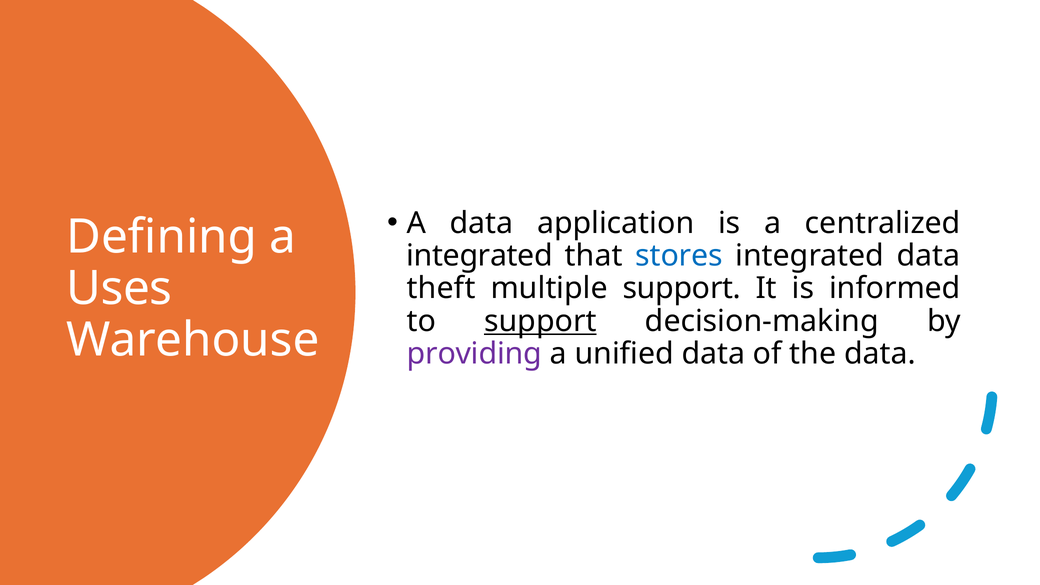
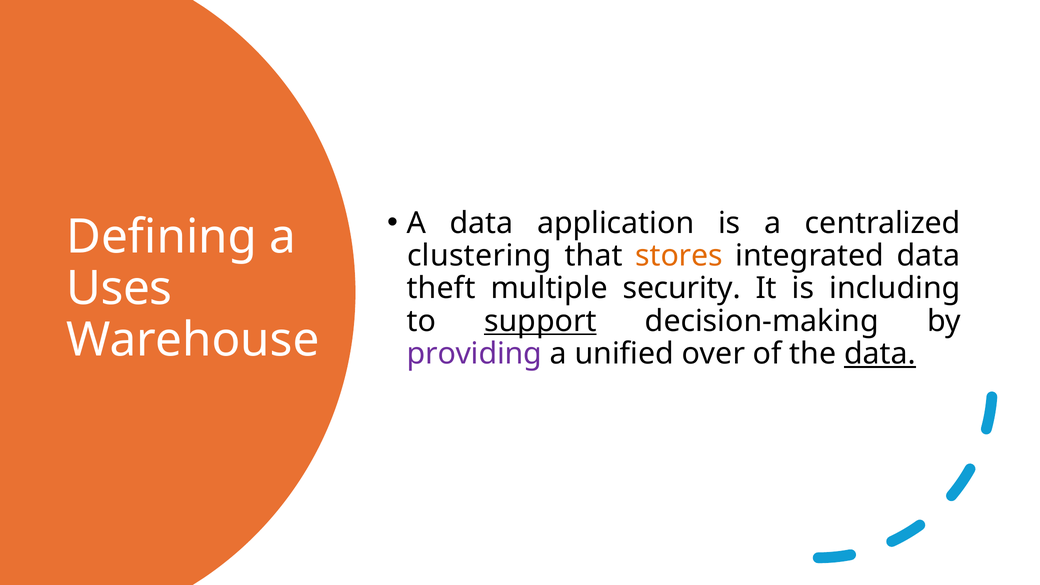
integrated: integrated -> clustering (479, 256)
stores colour: blue -> orange (679, 256)
multiple support: support -> security (682, 288)
informed: informed -> including (895, 288)
unified data: data -> over (713, 354)
data underline: none -> present (880, 354)
